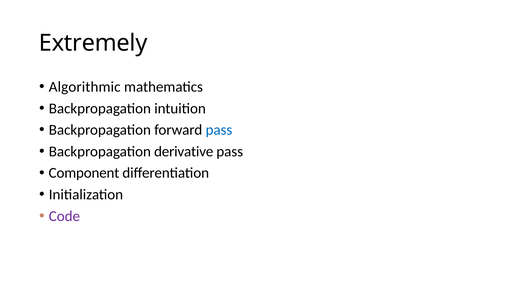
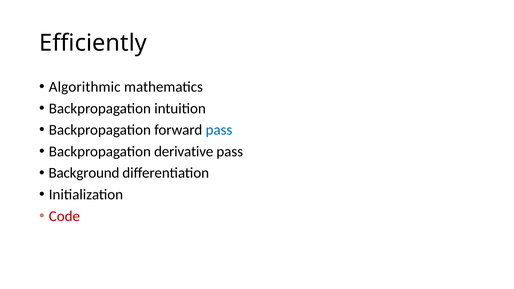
Extremely: Extremely -> Efficiently (93, 43)
Component: Component -> Background (84, 173)
Code colour: purple -> red (64, 216)
